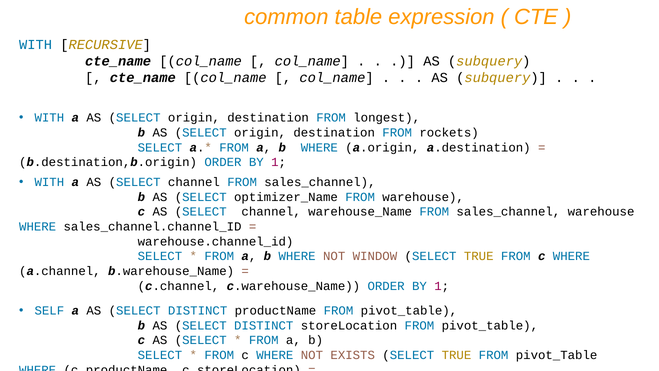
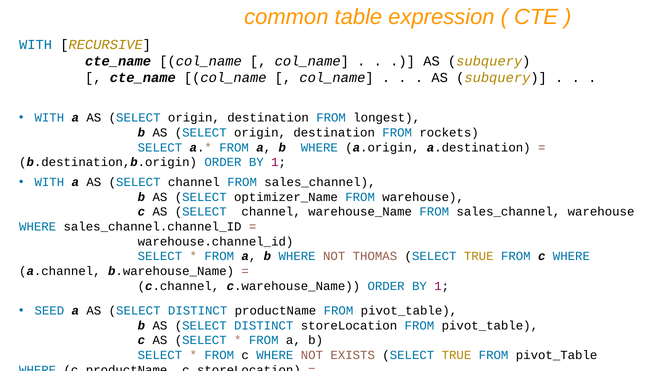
WINDOW: WINDOW -> THOMAS (375, 256)
SELF: SELF -> SEED (49, 310)
